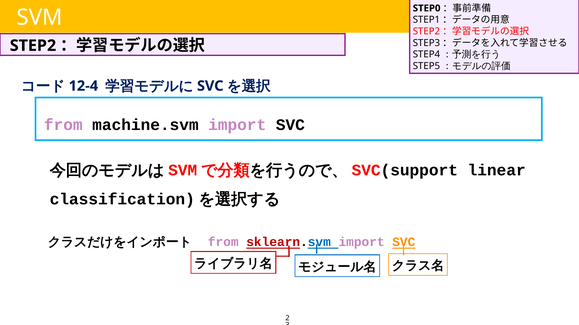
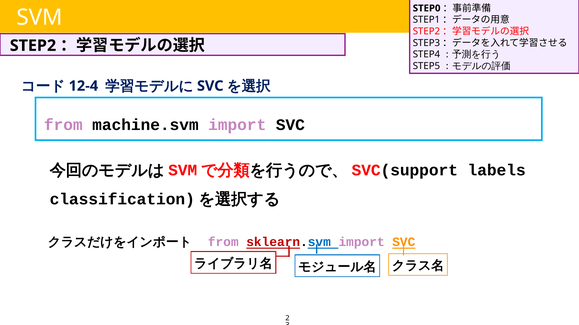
linear: linear -> labels (497, 171)
